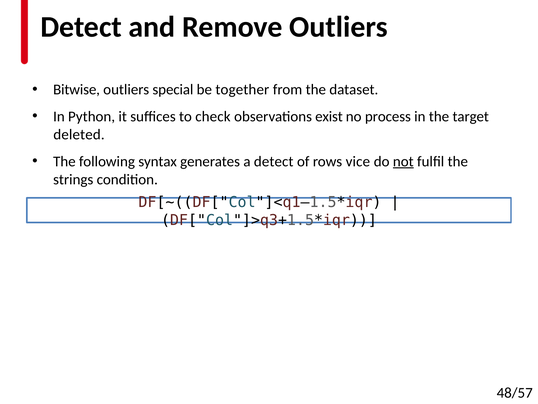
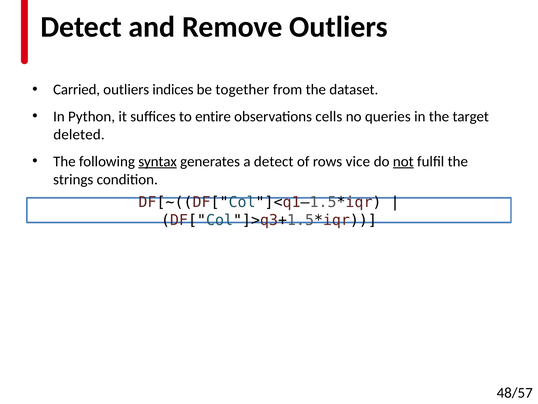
Bitwise: Bitwise -> Carried (77, 90)
special: special -> indices (173, 90)
check: check -> entire (213, 116)
exist: exist -> cells (329, 116)
process: process -> queries (388, 116)
syntax underline: none -> present (158, 161)
